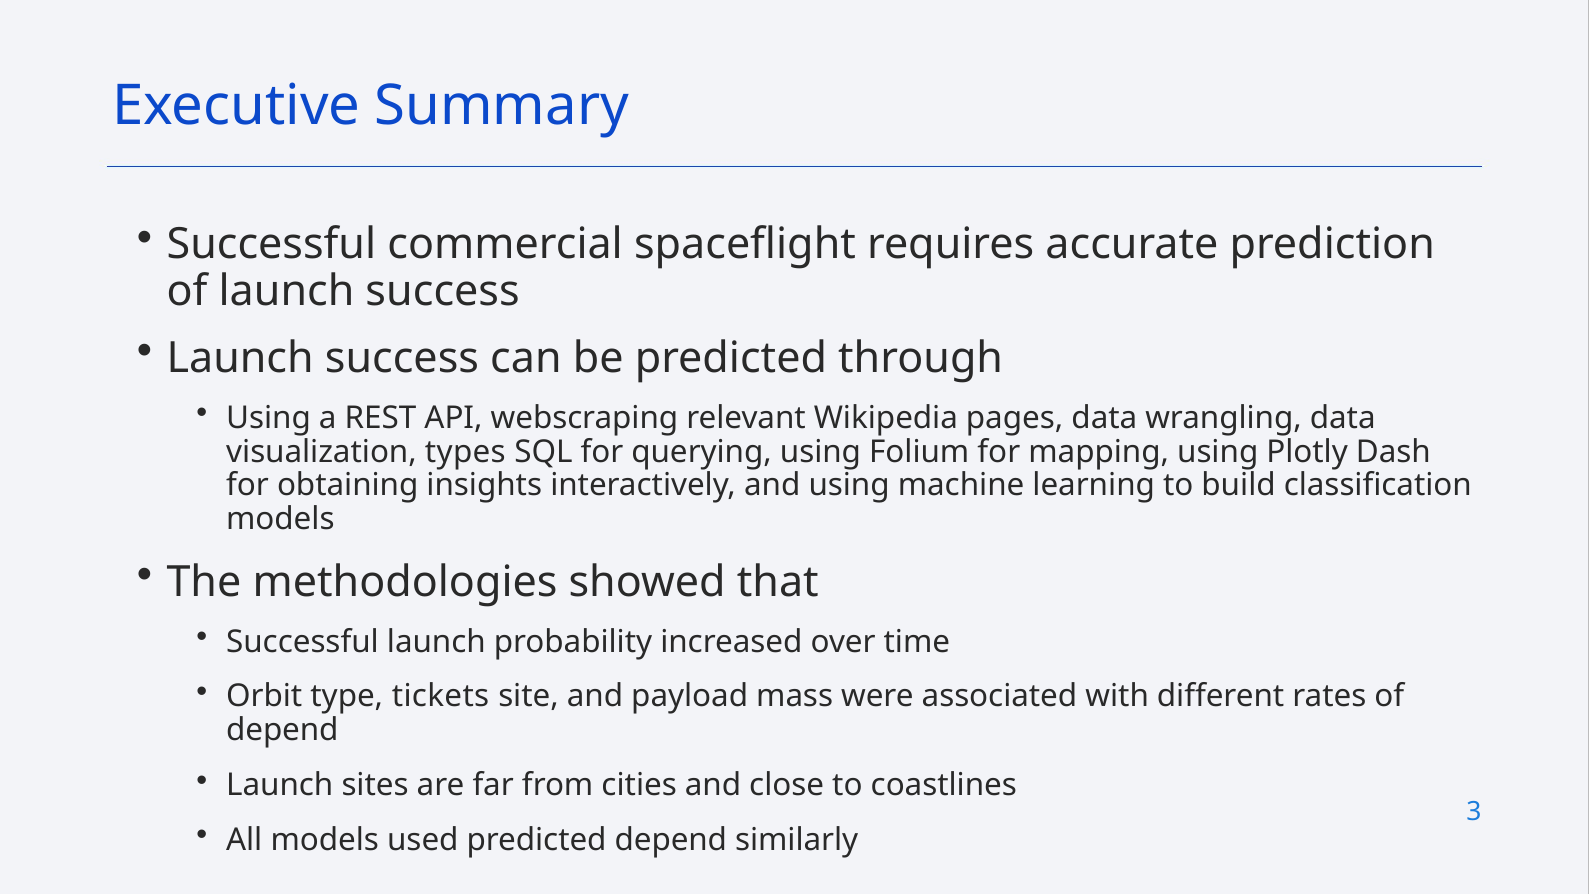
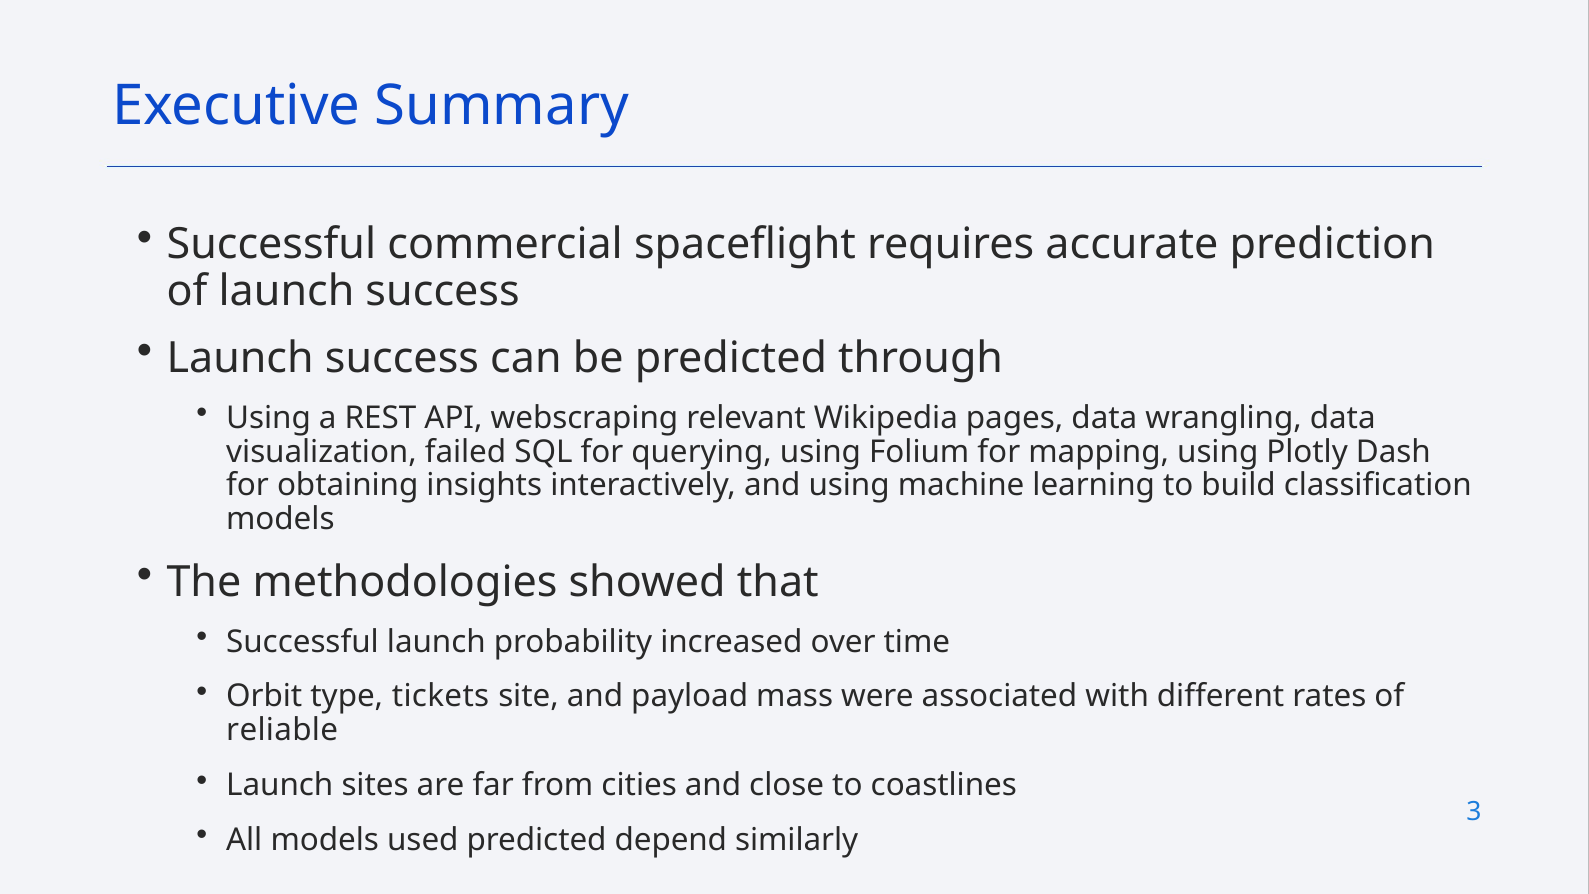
types: types -> failed (466, 452)
depend: depend -> reliable (282, 730)
